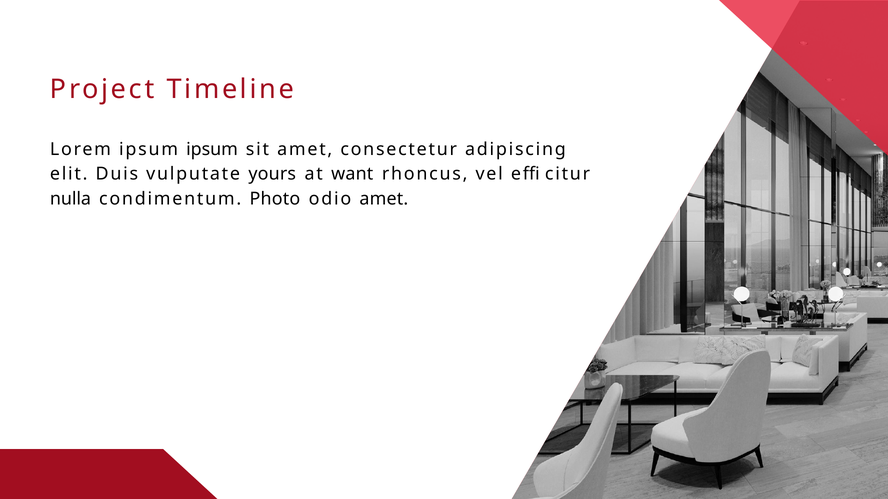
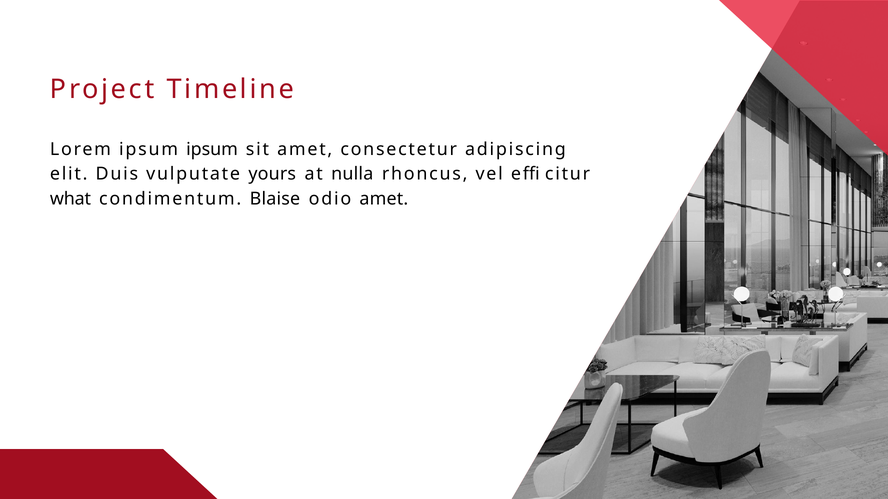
want: want -> nulla (352, 174)
nulla: nulla -> what (71, 199)
Photo: Photo -> Blaise (275, 199)
